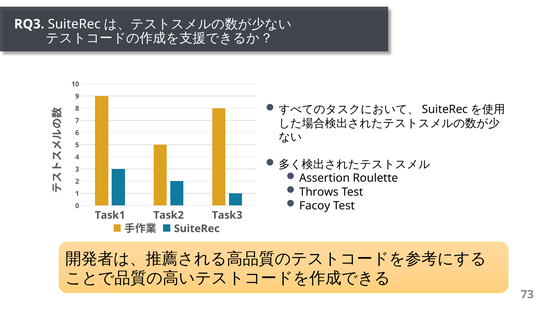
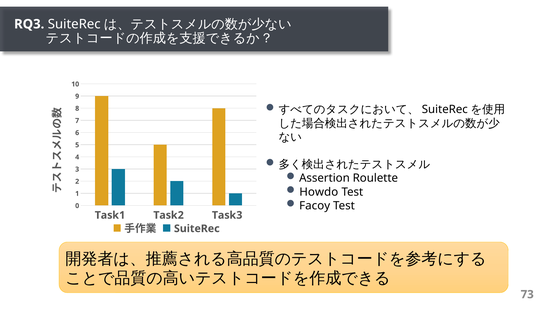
Throws: Throws -> Howdo (319, 192)
